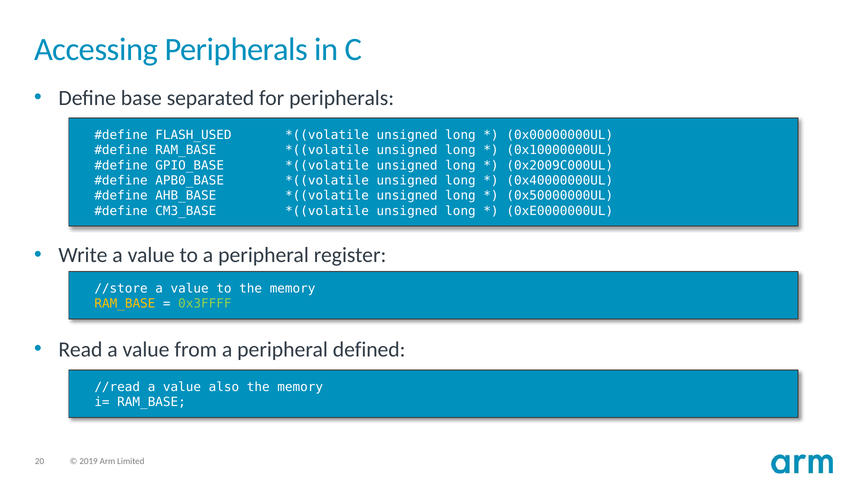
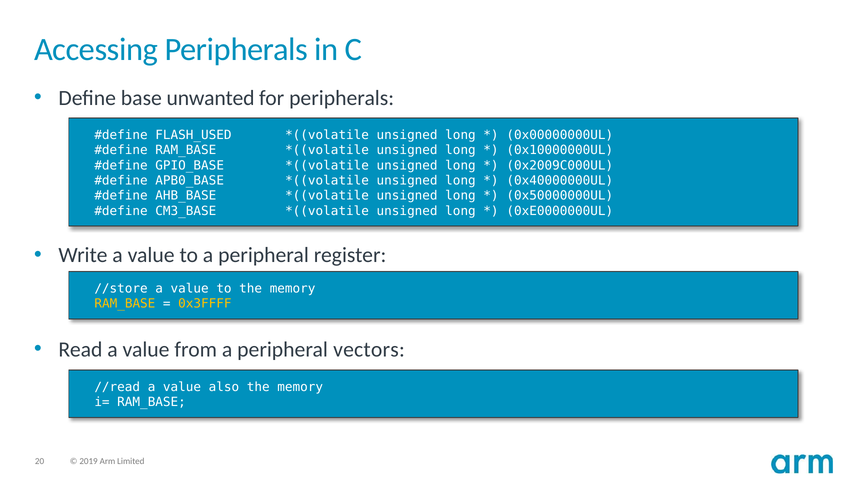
separated: separated -> unwanted (211, 98)
0x3FFFF colour: light green -> yellow (205, 304)
defined: defined -> vectors (369, 349)
